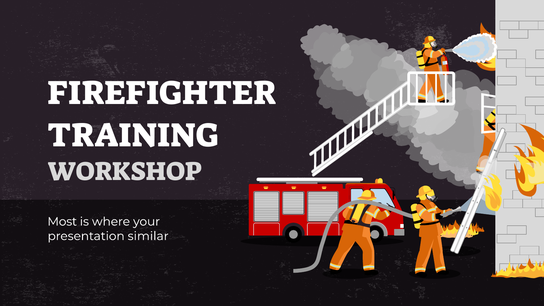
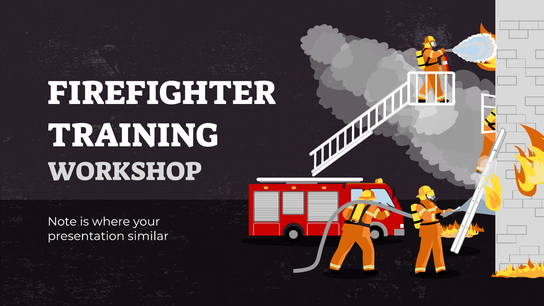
Most: Most -> Note (62, 222)
